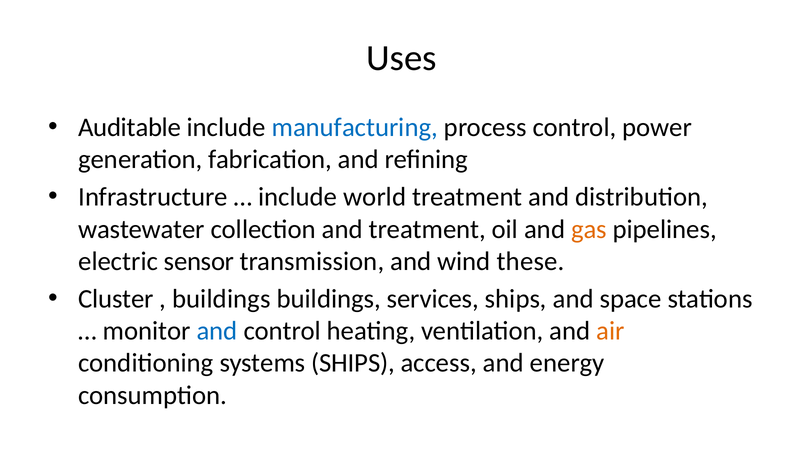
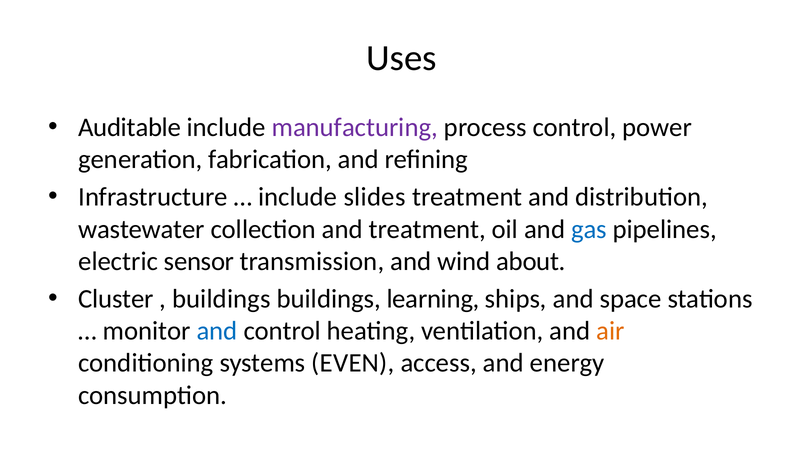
manufacturing colour: blue -> purple (355, 127)
world: world -> slides (375, 197)
gas colour: orange -> blue (589, 229)
these: these -> about (531, 261)
services: services -> learning (433, 299)
systems SHIPS: SHIPS -> EVEN (353, 363)
